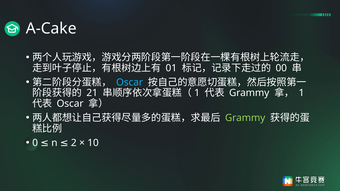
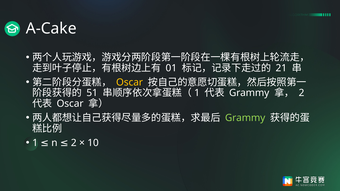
00: 00 -> 21 (281, 68)
Oscar colour: light blue -> yellow (130, 82)
21: 21 -> 51 (92, 93)
1: 1 -> 2 (301, 93)
0: 0 -> 1 (35, 143)
